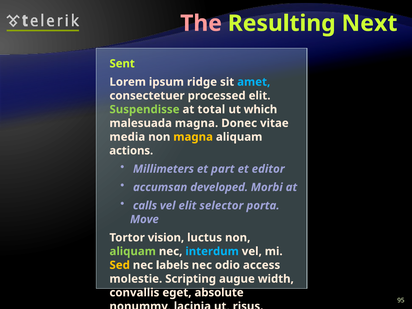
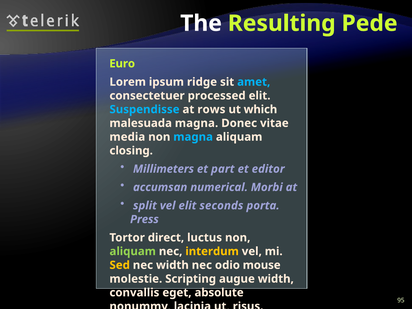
The colour: pink -> white (201, 23)
Next: Next -> Pede (370, 23)
Sent: Sent -> Euro (122, 64)
Suspendisse colour: light green -> light blue (144, 109)
total: total -> rows (211, 109)
magna colour: yellow -> light blue (193, 137)
actions: actions -> closing (131, 151)
developed: developed -> numerical (219, 187)
calls: calls -> split (145, 206)
selector: selector -> seconds (221, 206)
Move: Move -> Press (144, 219)
vision: vision -> direct (166, 238)
interdum colour: light blue -> yellow (212, 251)
nec labels: labels -> width (172, 265)
access: access -> mouse (262, 265)
